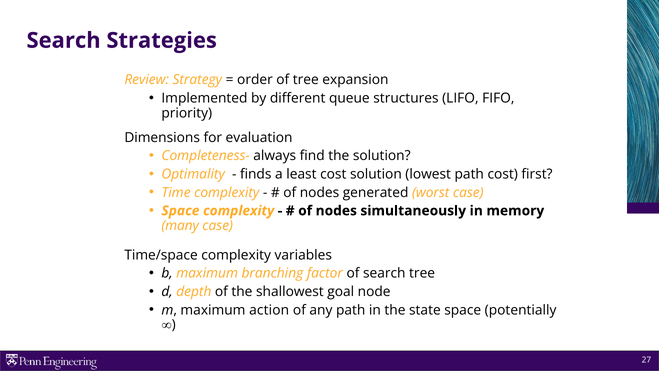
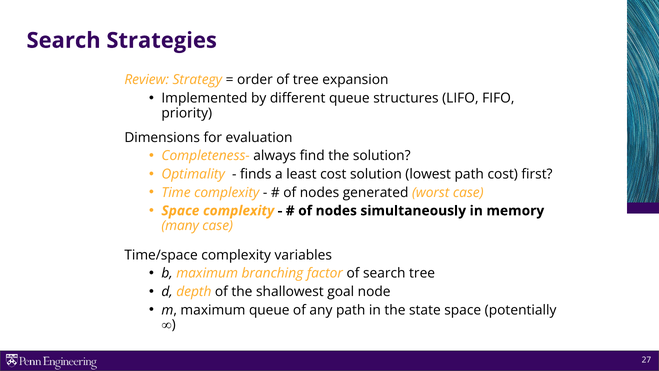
maximum action: action -> queue (269, 310)
